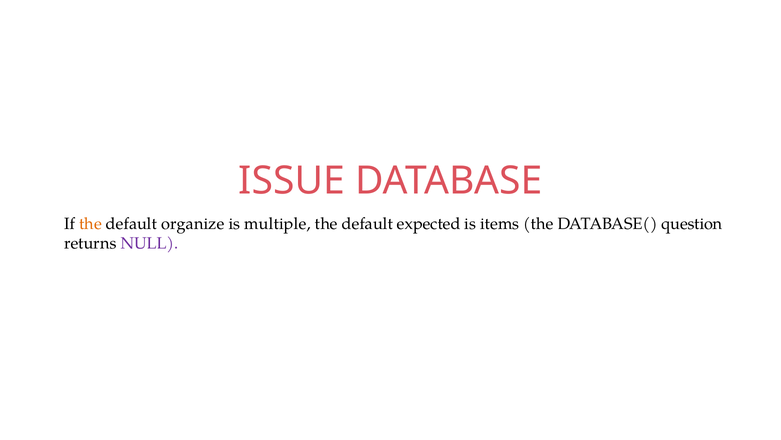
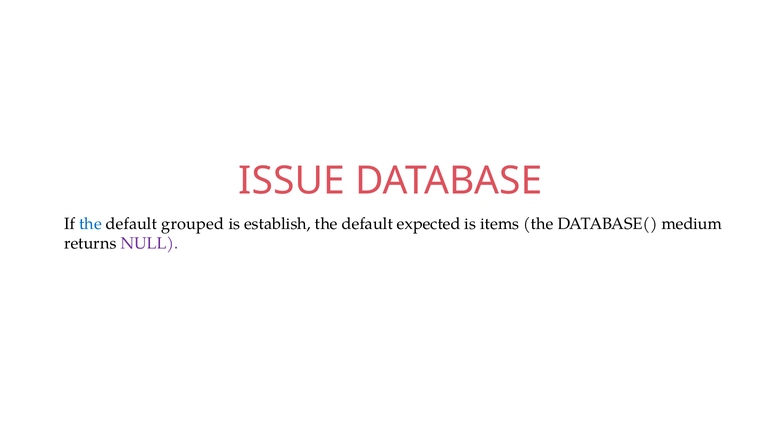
the colour: orange -> blue (90, 224)
organize: organize -> grouped (193, 224)
multiple: multiple -> establish (278, 224)
question: question -> medium (692, 224)
